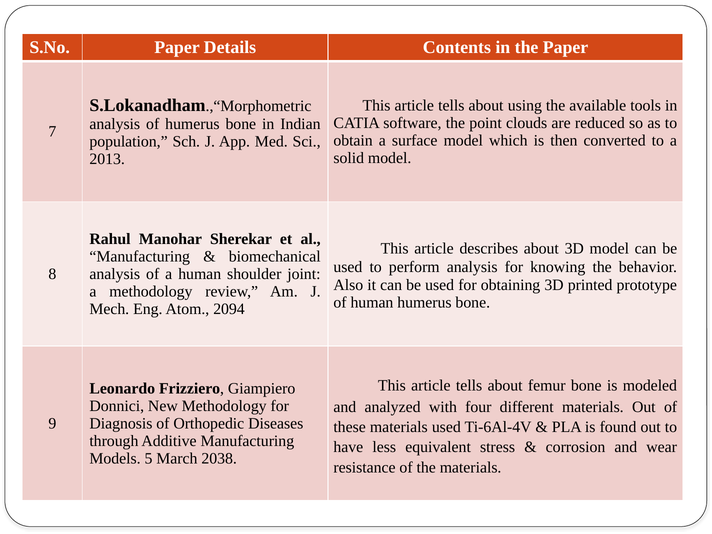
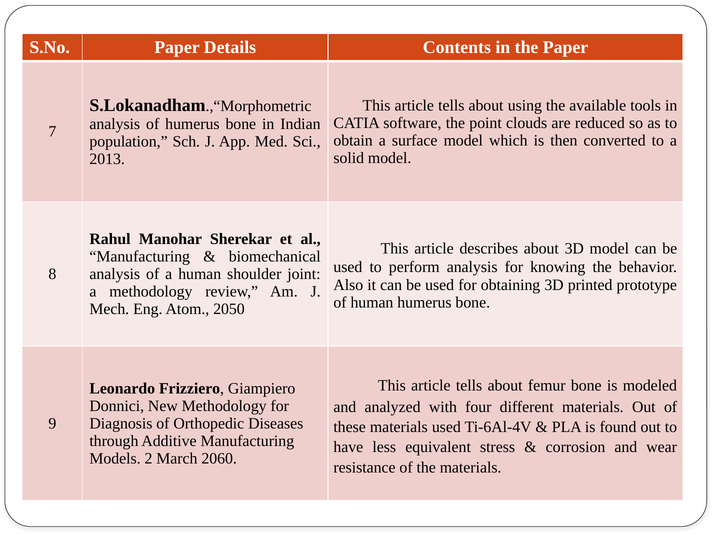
2094: 2094 -> 2050 (229, 309)
5: 5 -> 2 (148, 459)
2038: 2038 -> 2060 (219, 459)
